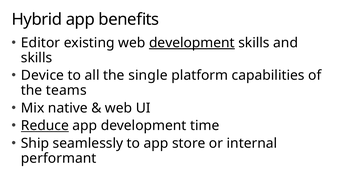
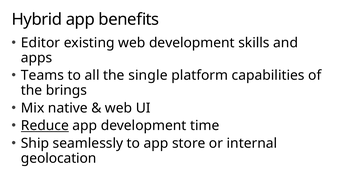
development underline: present -> none (192, 43)
skills: skills -> apps (37, 58)
Device: Device -> Teams (42, 76)
teams: teams -> brings (66, 91)
performant: performant -> geolocation (59, 159)
